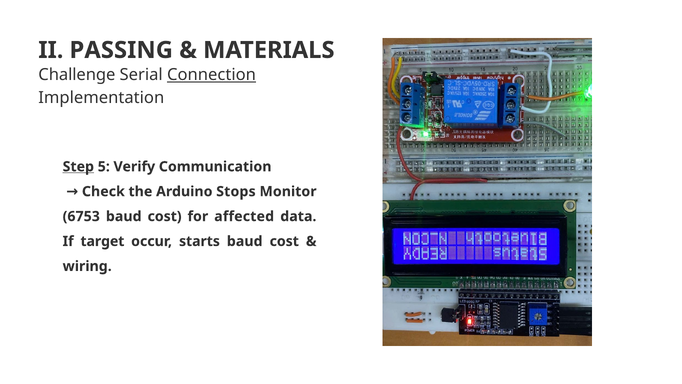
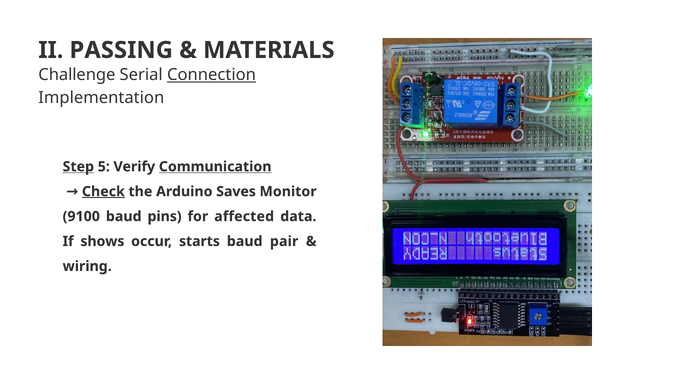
Communication underline: none -> present (215, 166)
Check underline: none -> present (103, 191)
Stops: Stops -> Saves (236, 191)
6753: 6753 -> 9100 (81, 216)
cost: cost -> pins (165, 216)
target: target -> shows (102, 241)
cost: cost -> pair (284, 241)
